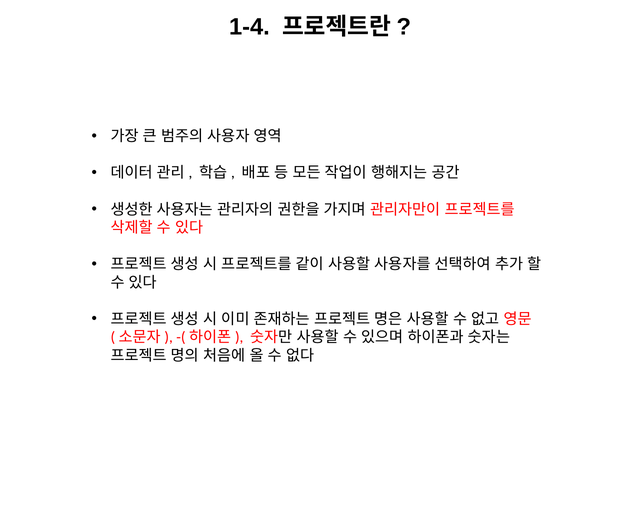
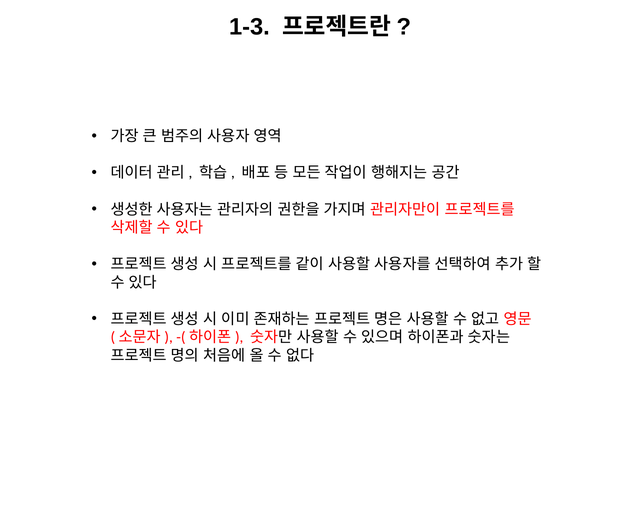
1-4: 1-4 -> 1-3 (249, 27)
